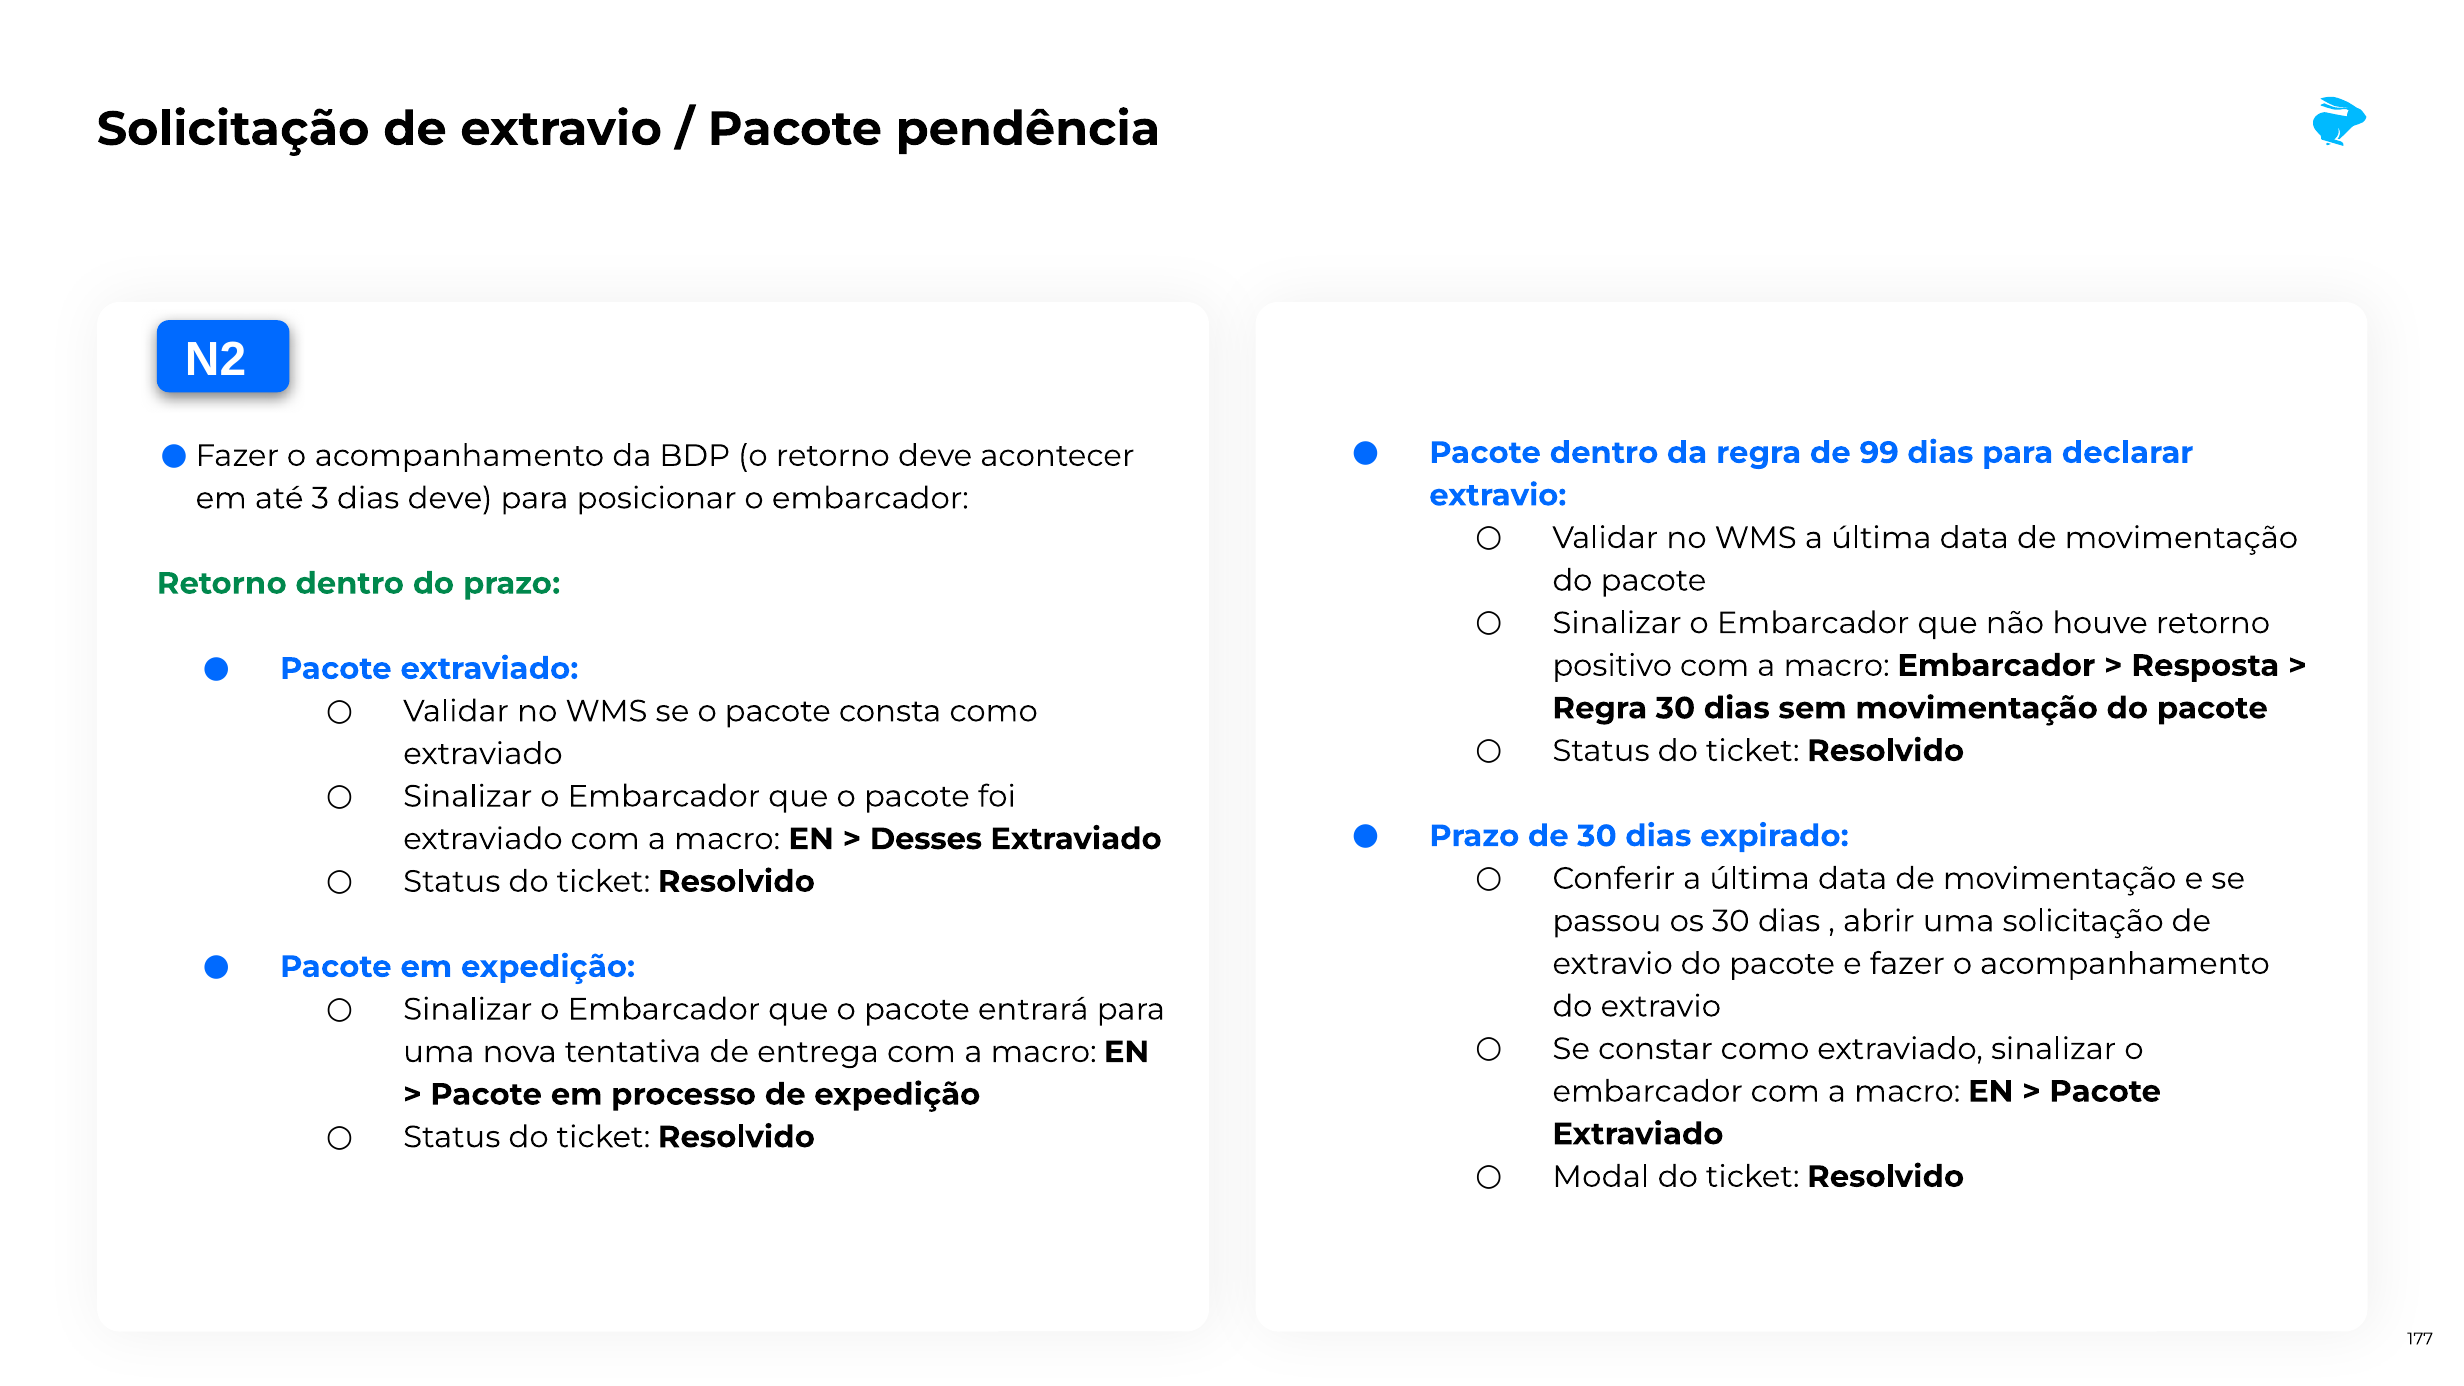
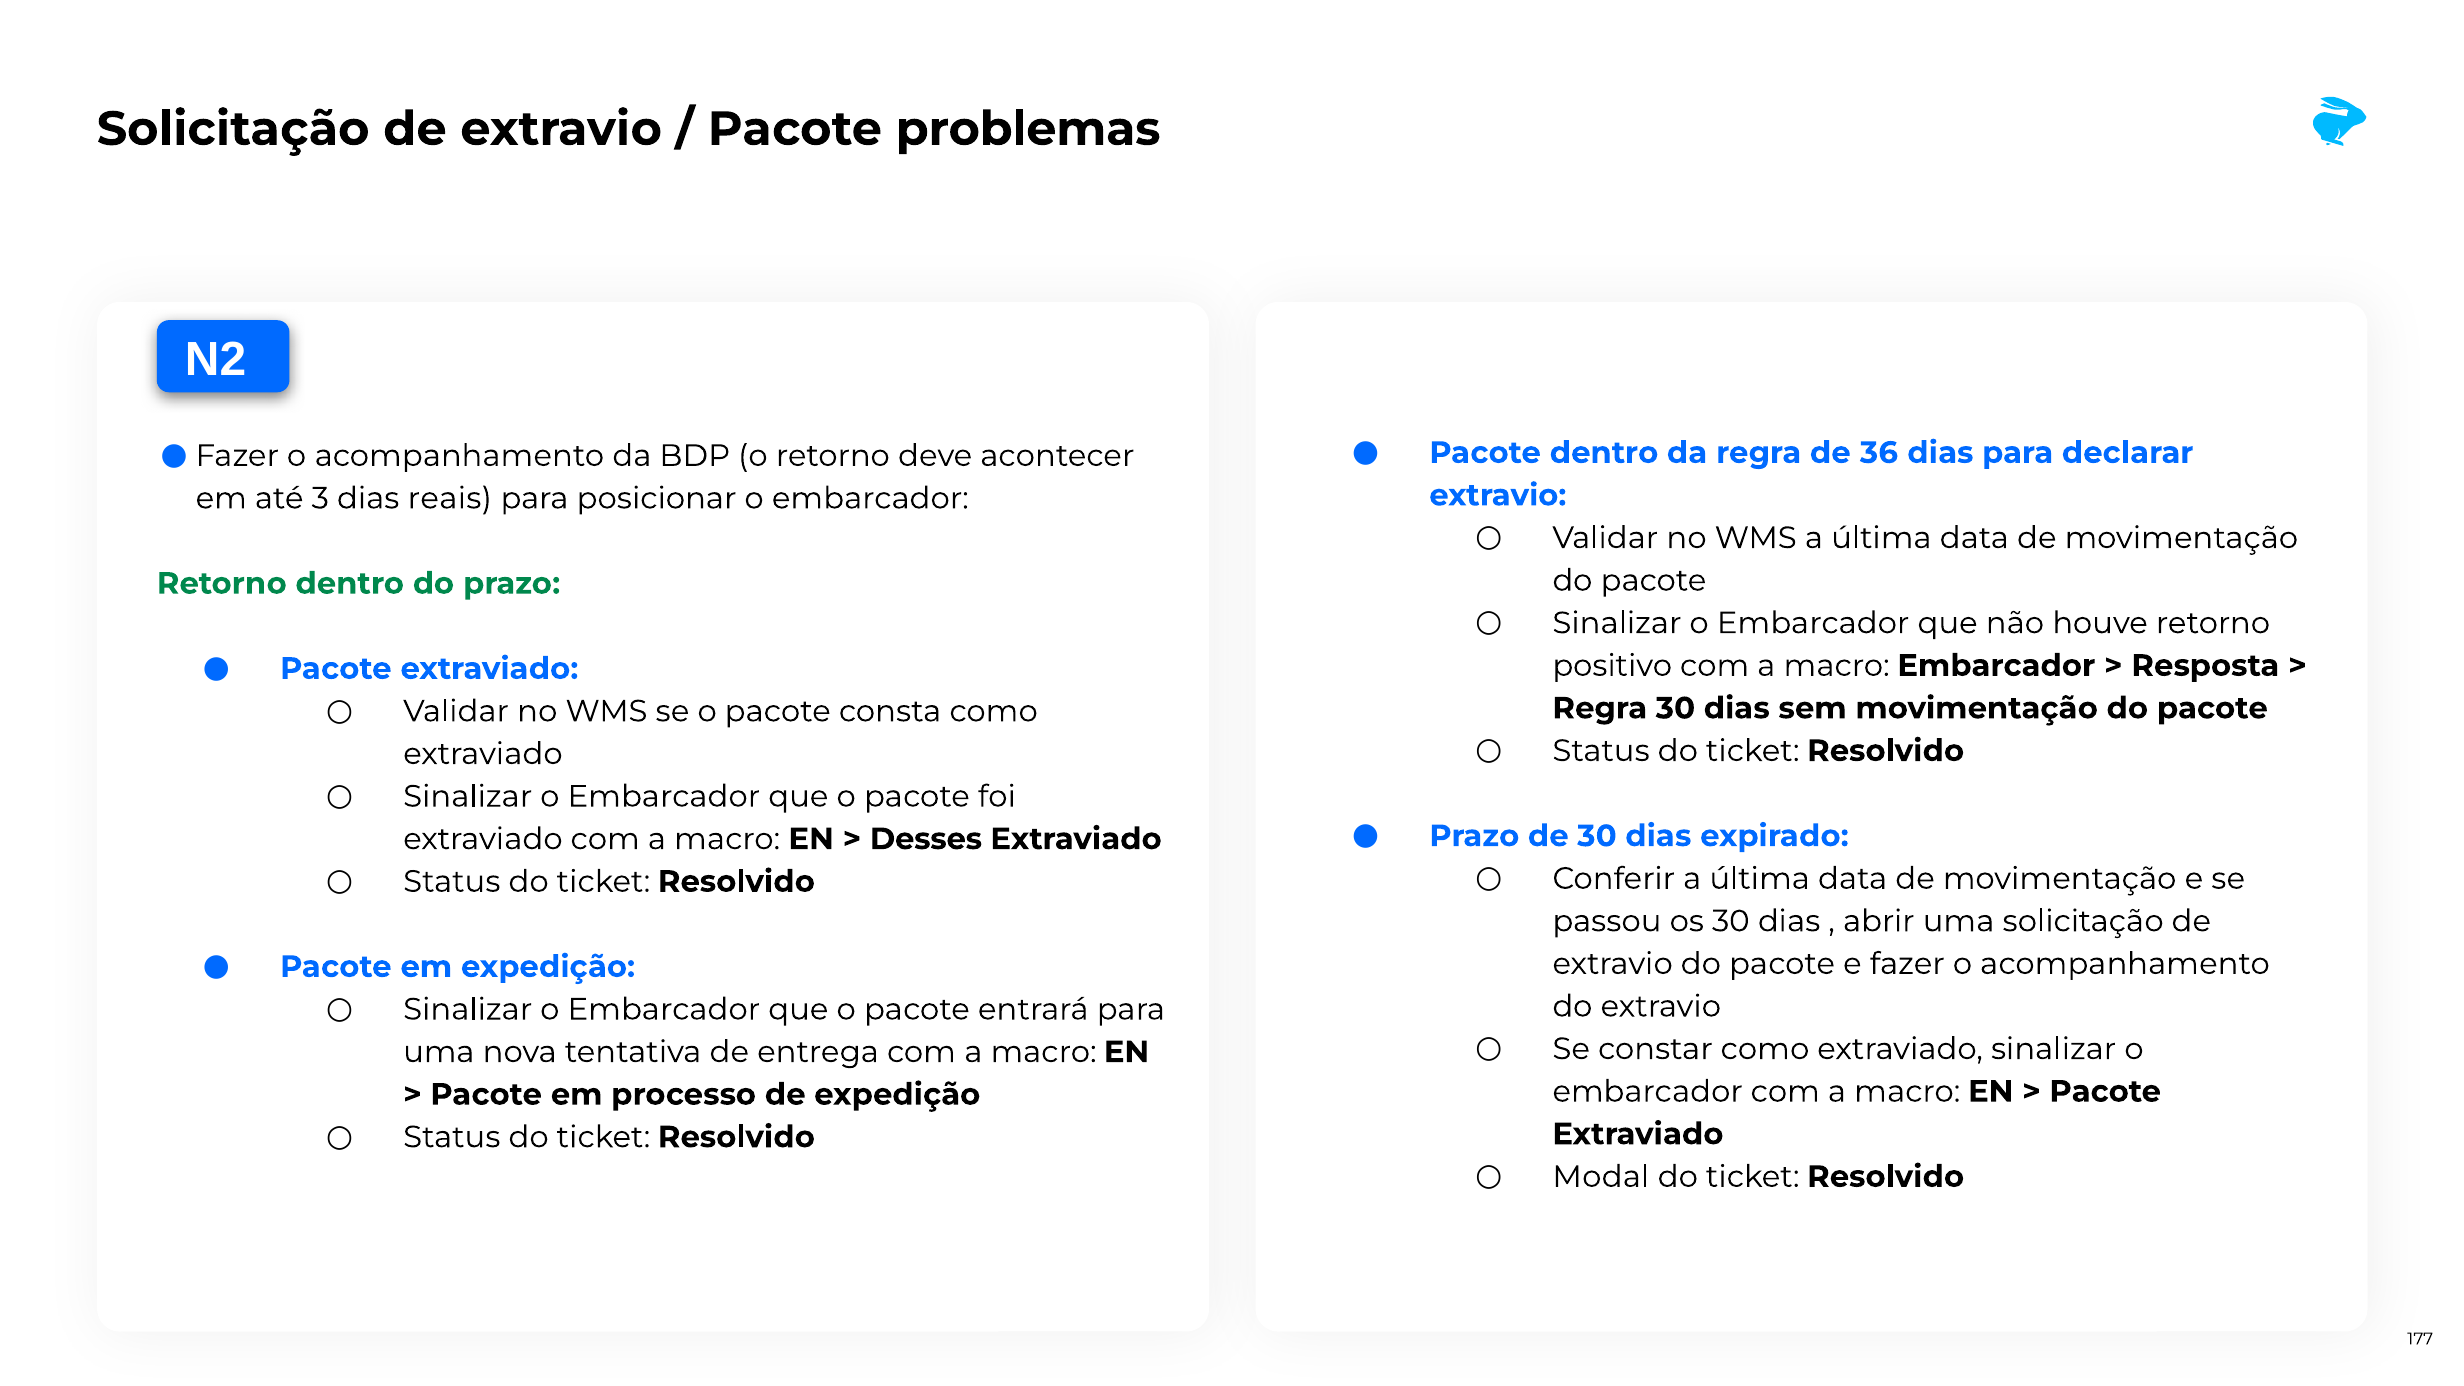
pendência: pendência -> problemas (1028, 129)
99: 99 -> 36 (1879, 453)
dias deve: deve -> reais (450, 498)
